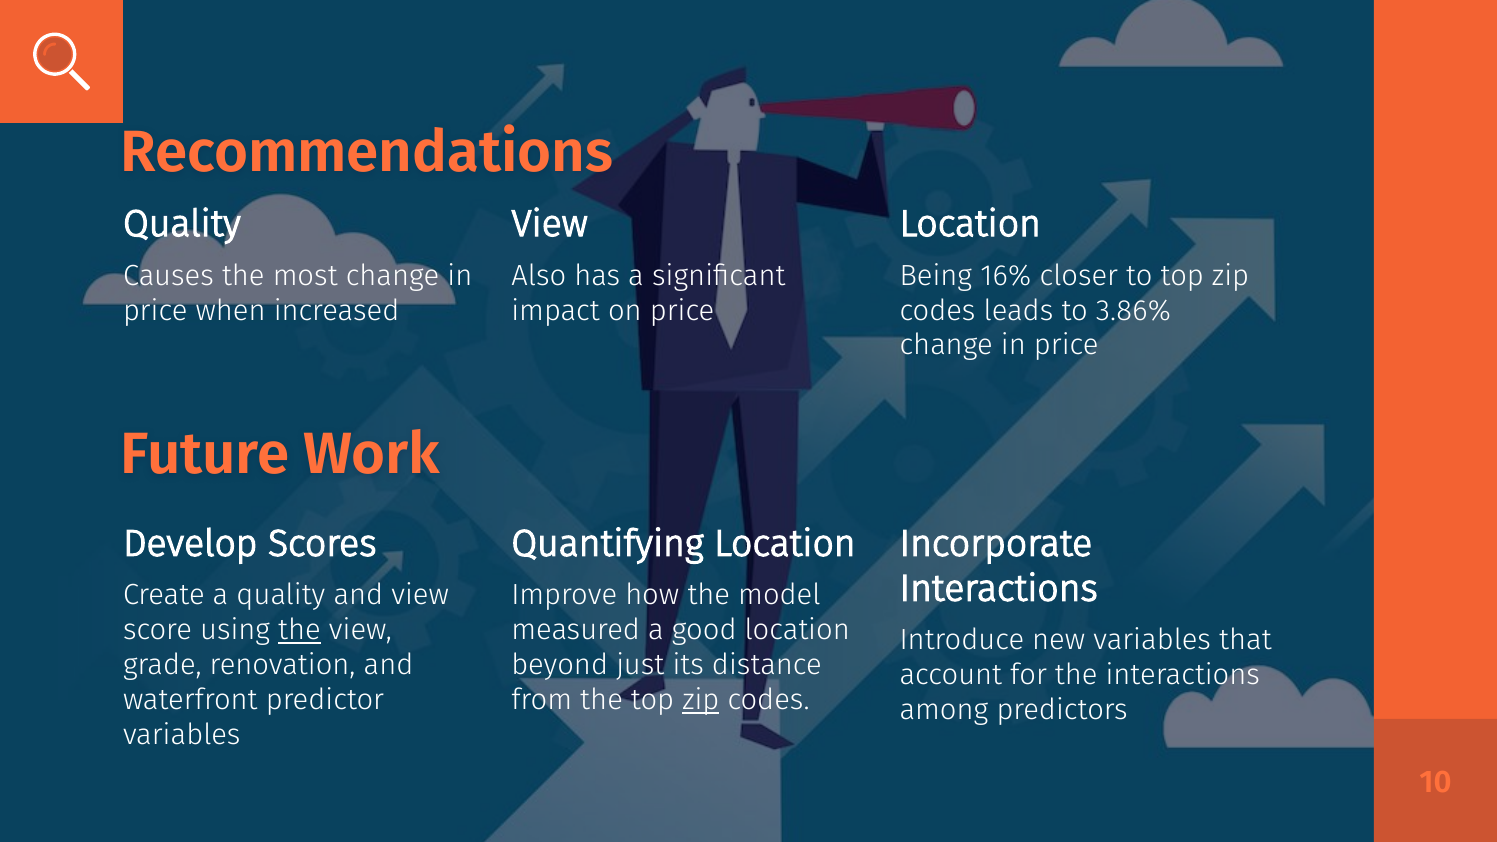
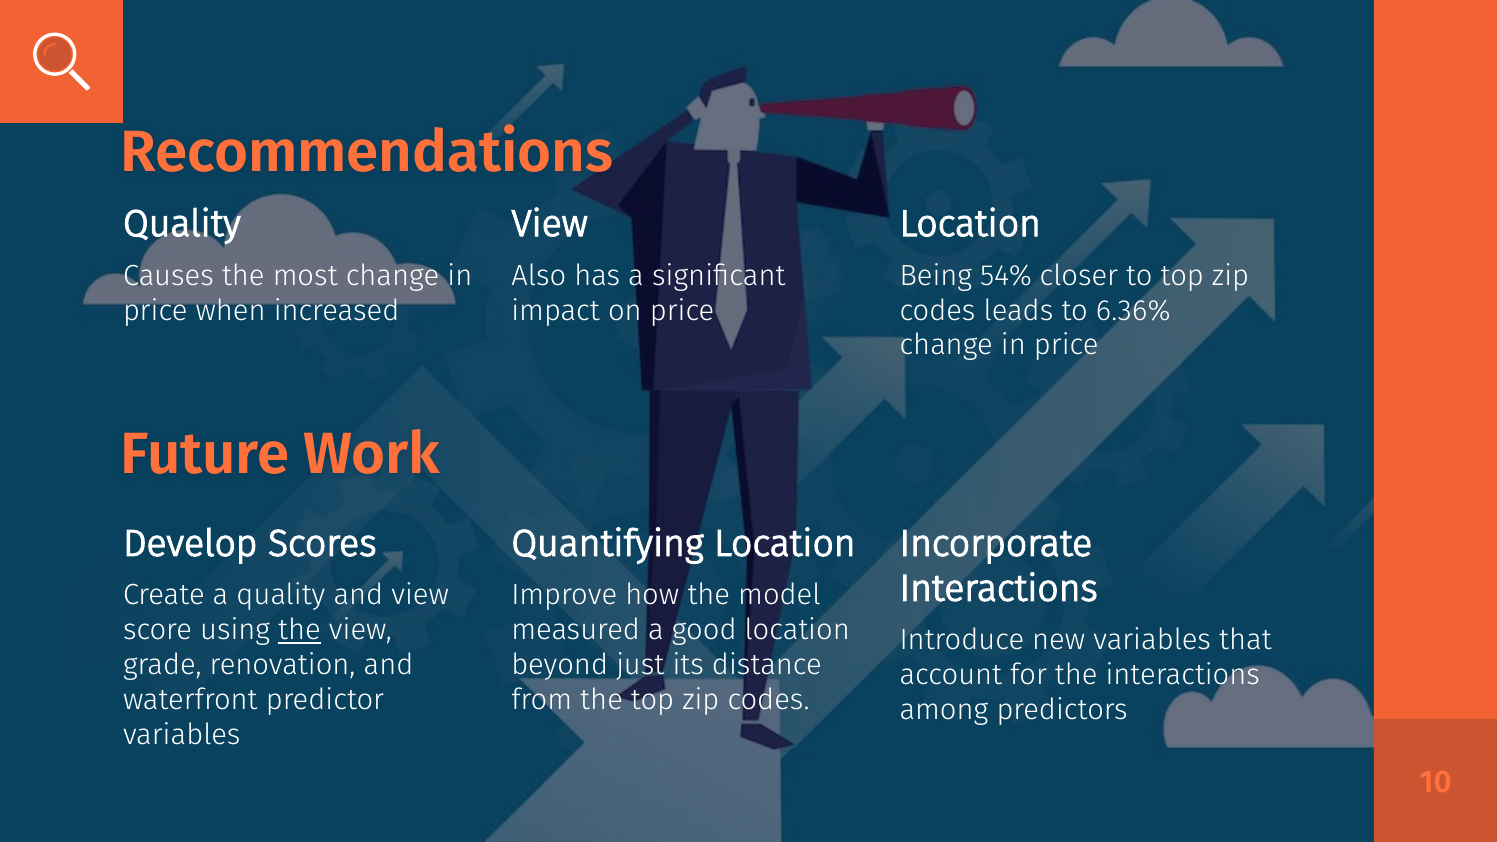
16%: 16% -> 54% (1006, 276)
3.86%: 3.86% -> 6.36% (1133, 310)
zip underline: present -> none (701, 700)
